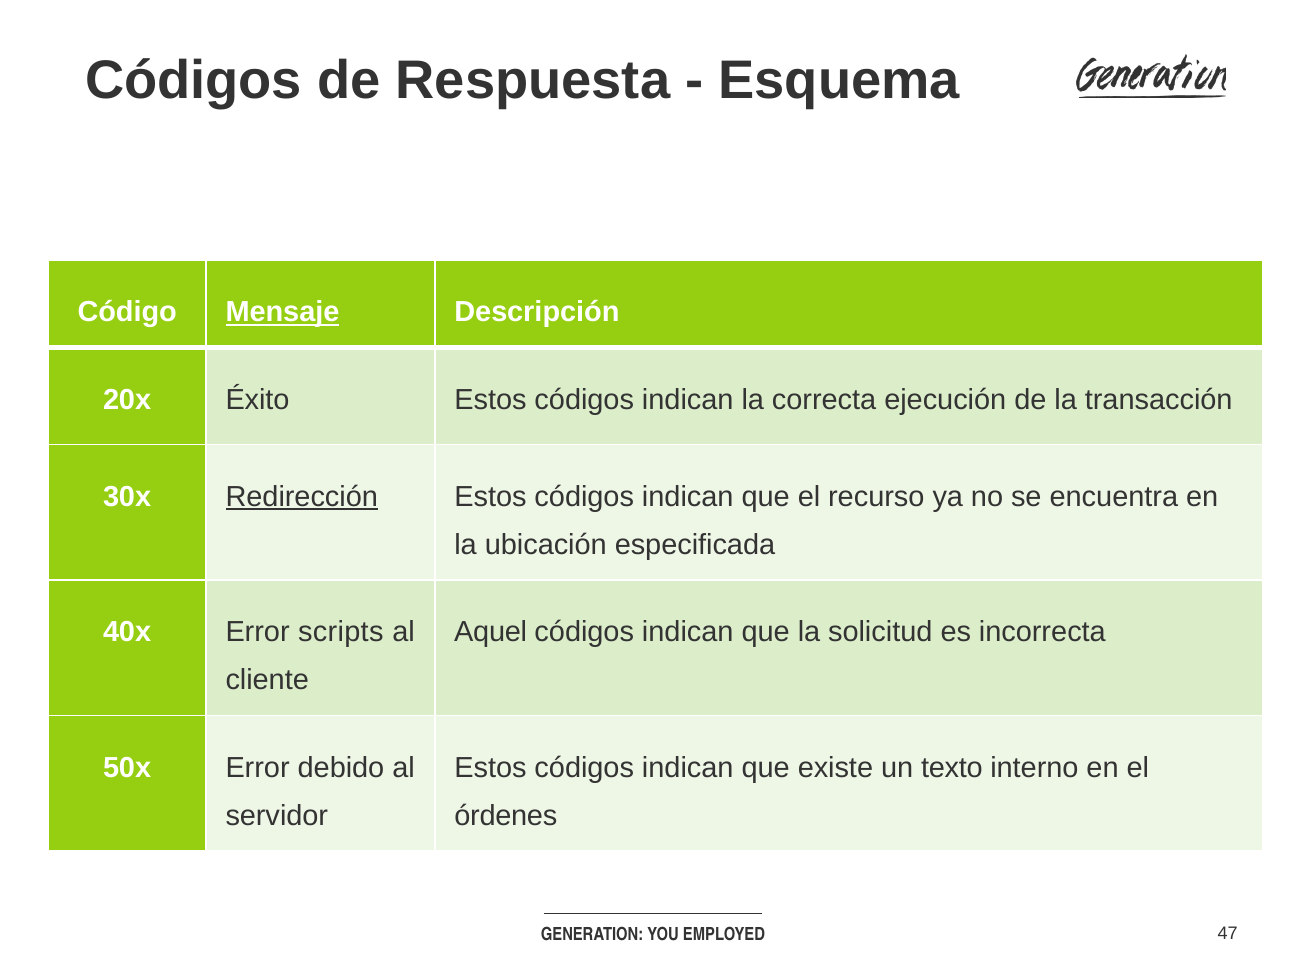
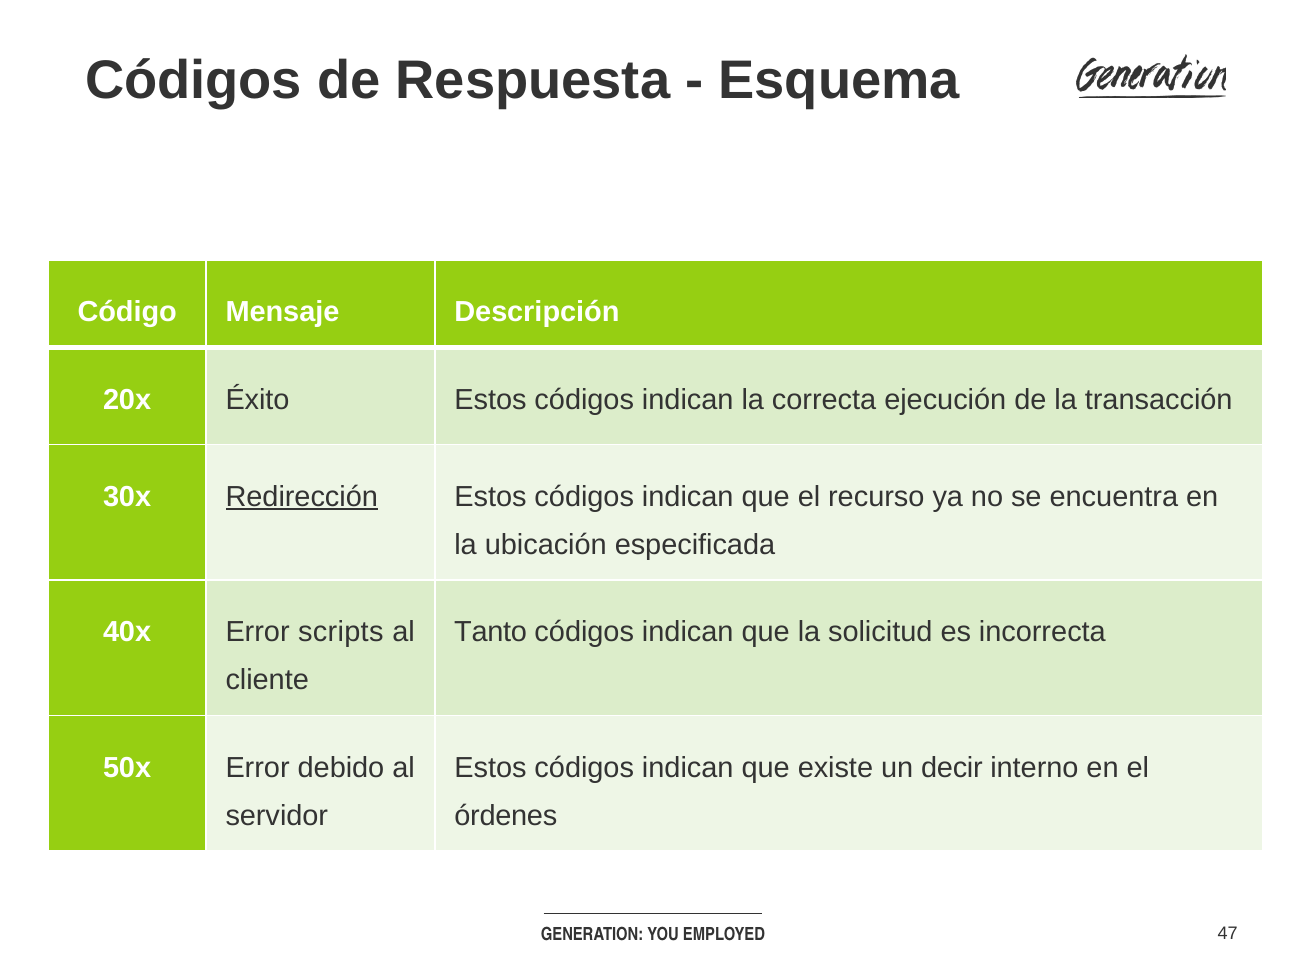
Mensaje underline: present -> none (282, 312)
Aquel: Aquel -> Tanto (491, 632)
texto: texto -> decir (952, 768)
